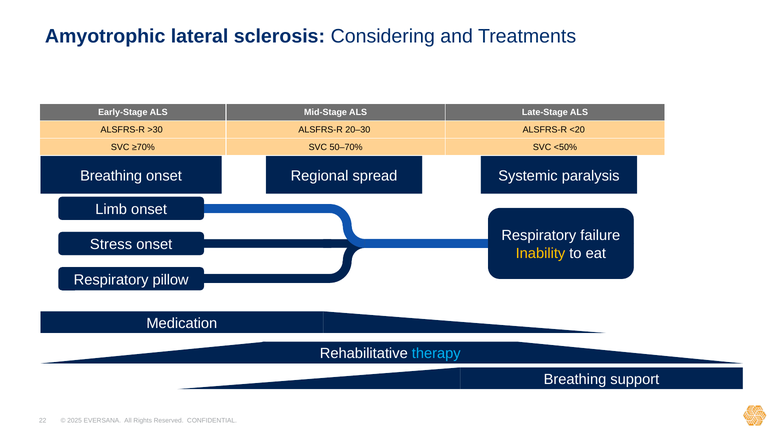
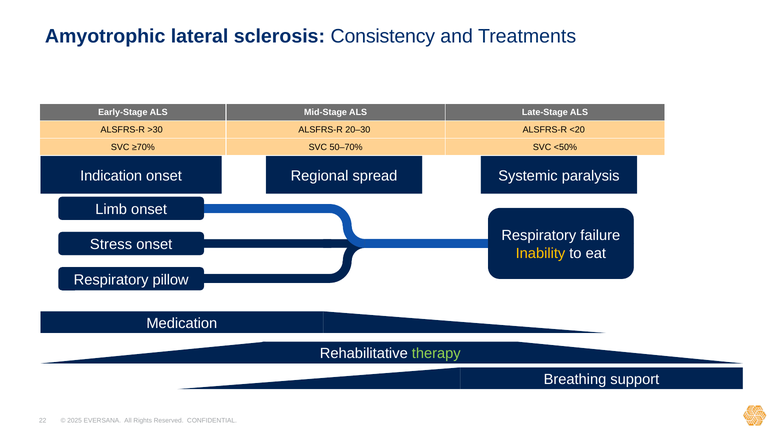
Considering: Considering -> Consistency (383, 36)
Breathing: Breathing -> Indication (111, 176)
therapy colour: light blue -> light green (436, 354)
